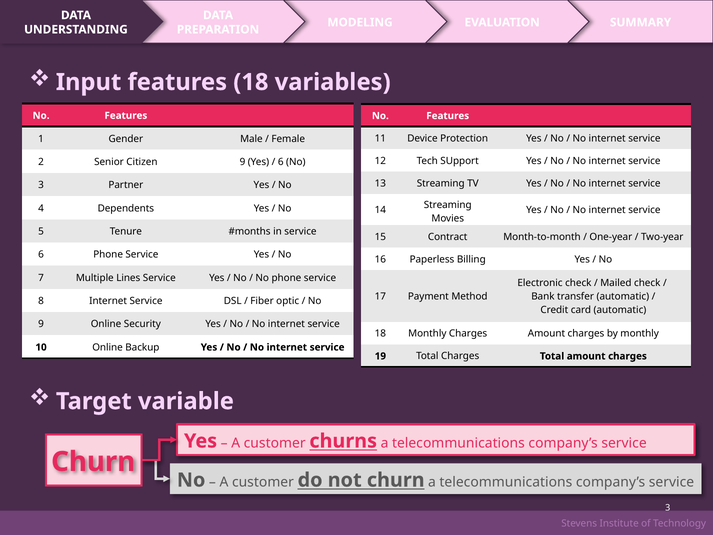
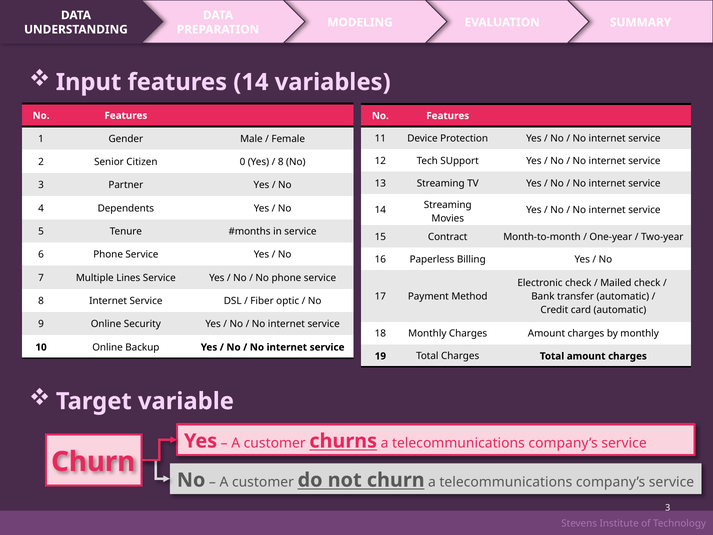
features 18: 18 -> 14 (251, 82)
Citizen 9: 9 -> 0 (243, 162)
6: 6 -> 8 (281, 162)
